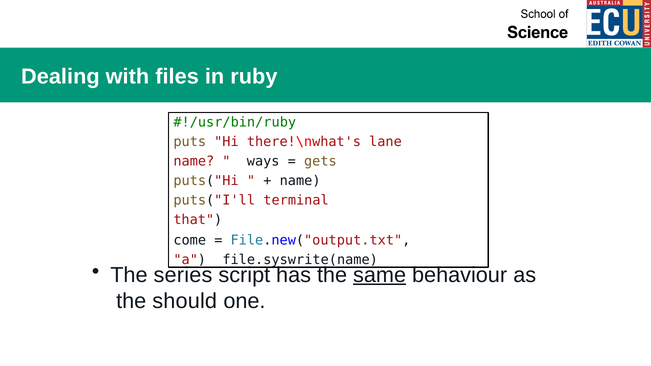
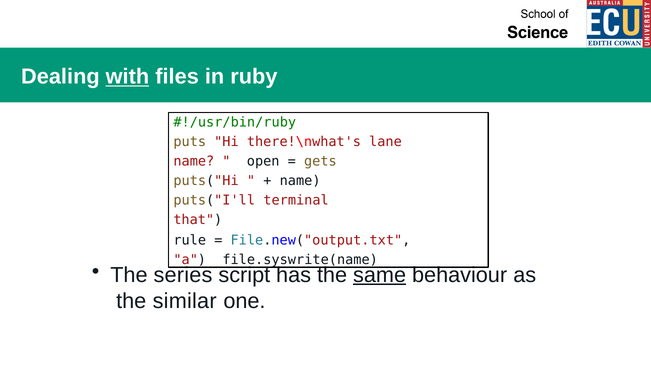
with underline: none -> present (127, 77)
ways: ways -> open (263, 161)
come: come -> rule (190, 240)
should: should -> similar (185, 301)
